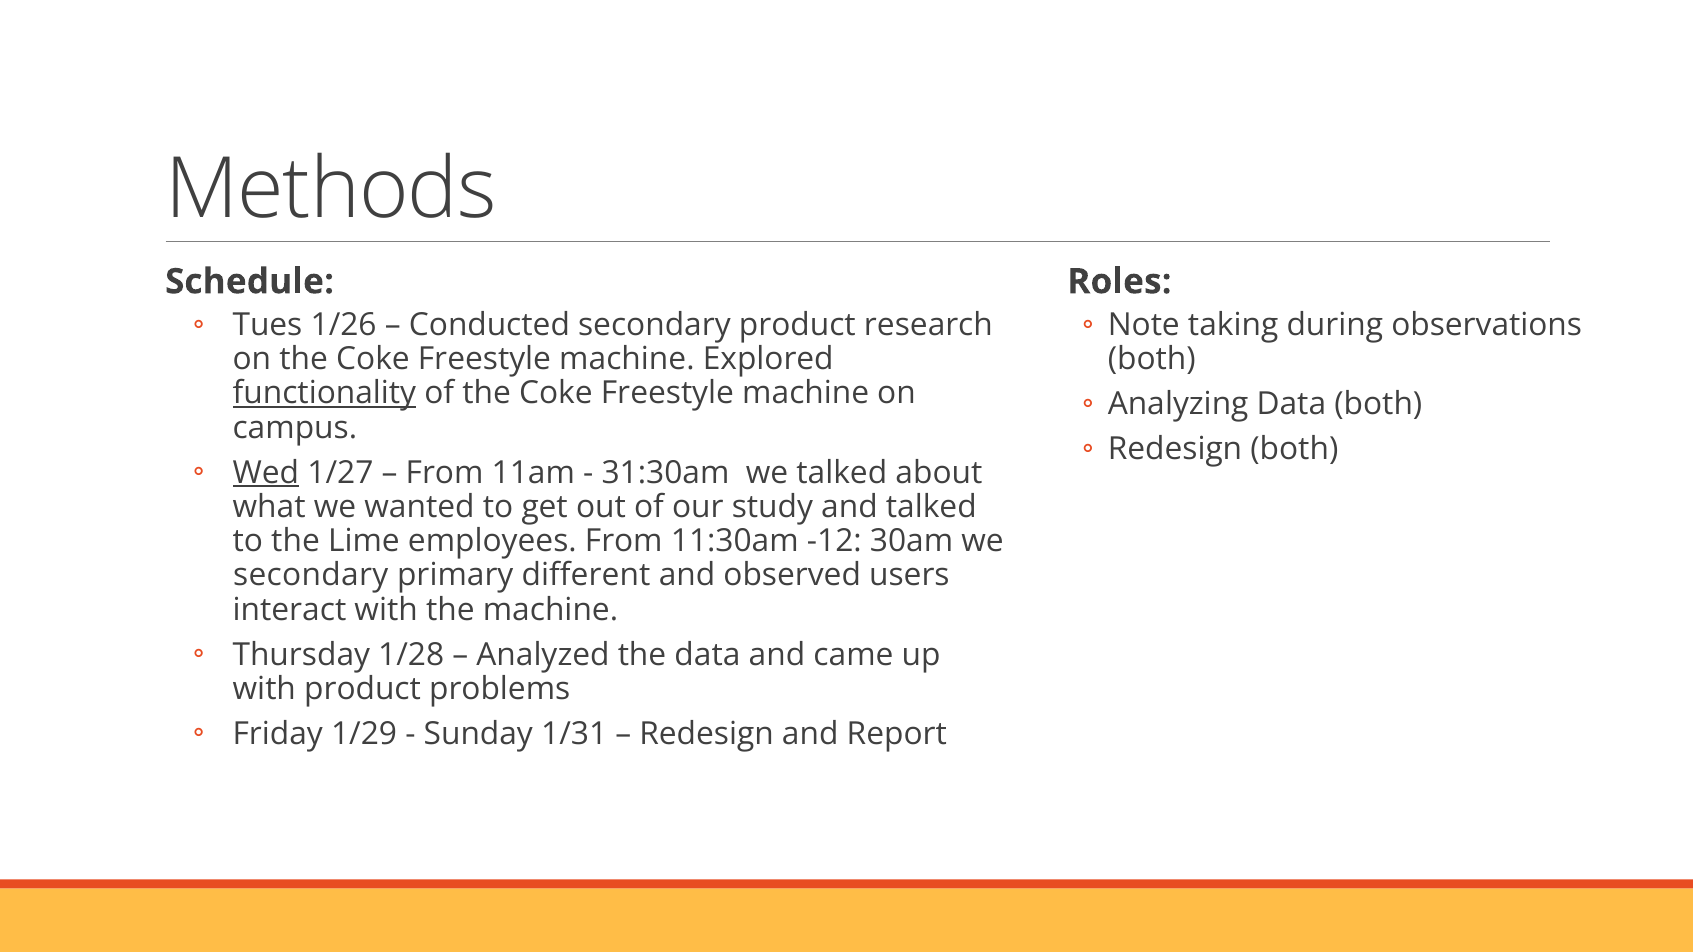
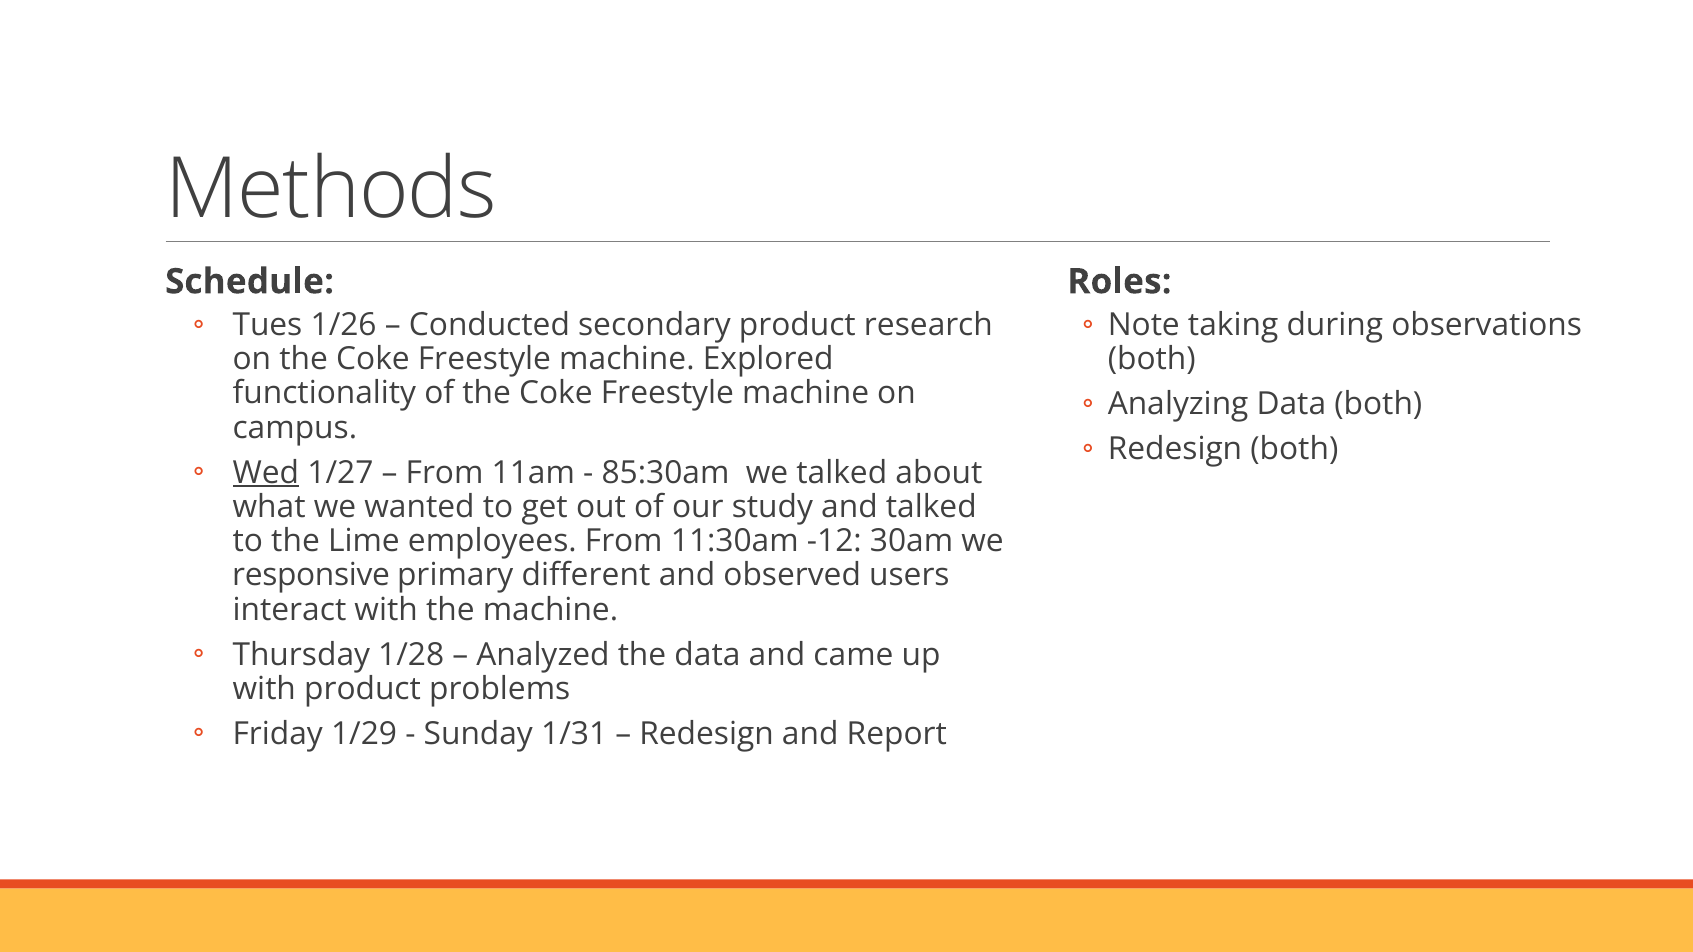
functionality underline: present -> none (324, 394)
31:30am: 31:30am -> 85:30am (665, 473)
secondary: secondary -> responsive (311, 576)
